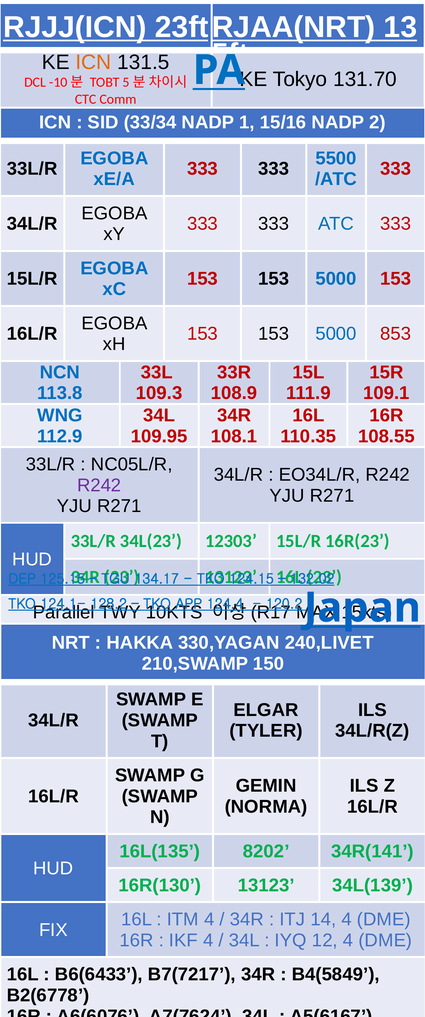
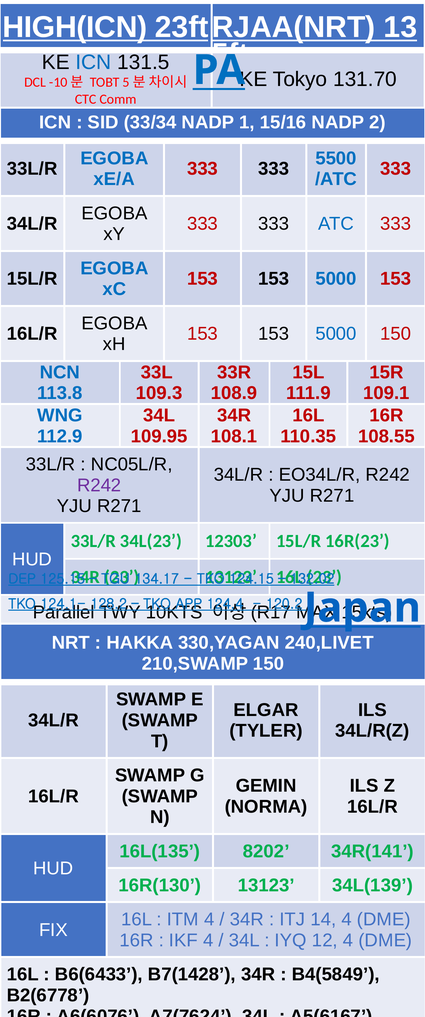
RJJJ(ICN: RJJJ(ICN -> HIGH(ICN (75, 27)
ICN colour: orange -> blue (93, 62)
5000 853: 853 -> 150 (396, 334)
B7(7217: B7(7217 -> B7(1428 (192, 974)
